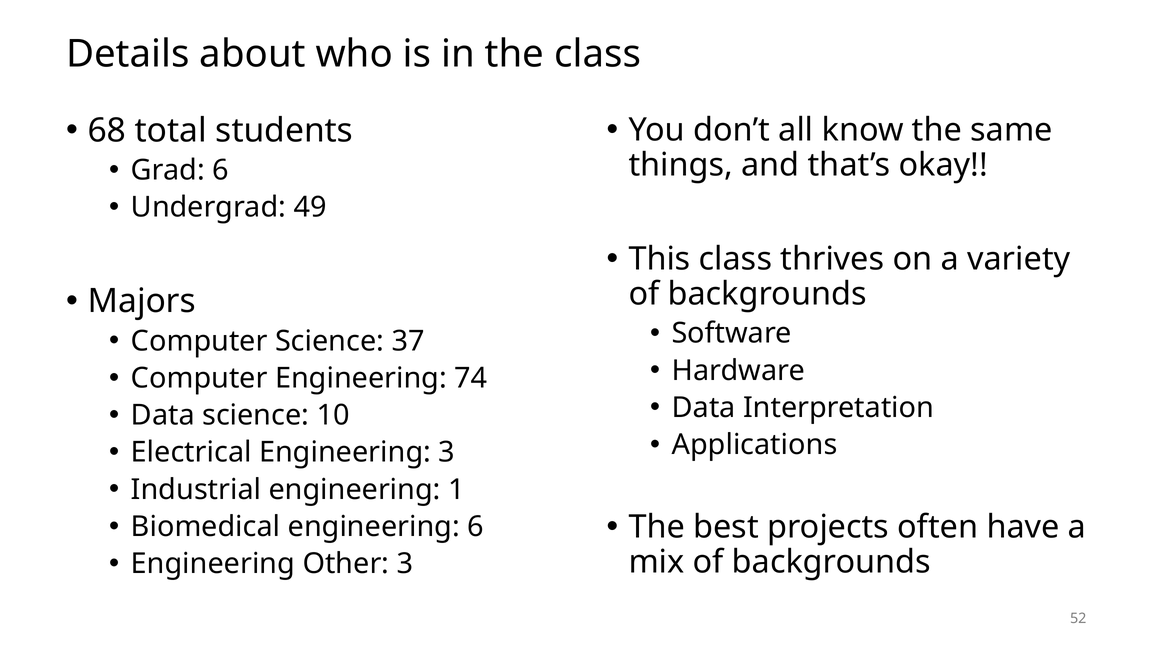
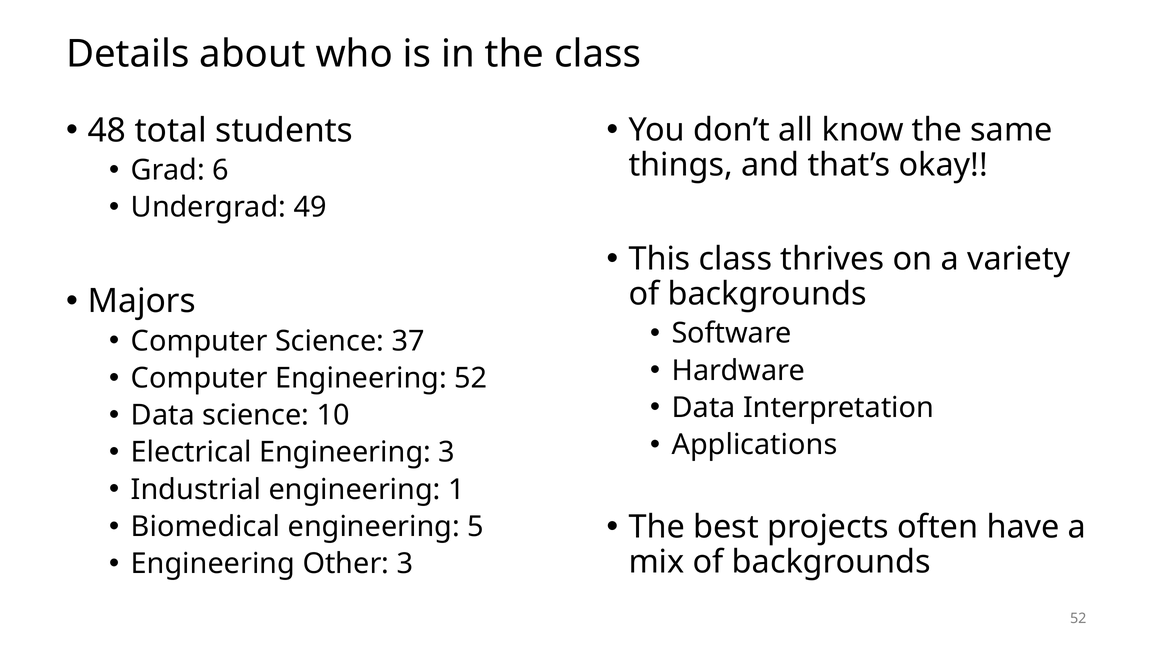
68: 68 -> 48 (107, 130)
Engineering 74: 74 -> 52 (471, 378)
engineering 6: 6 -> 5 (476, 526)
